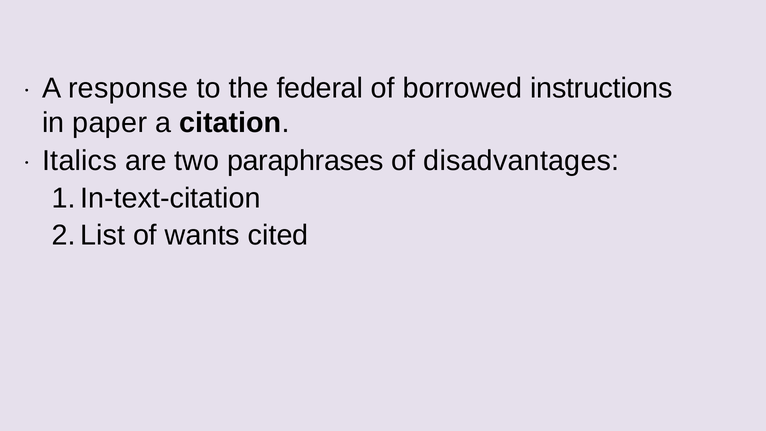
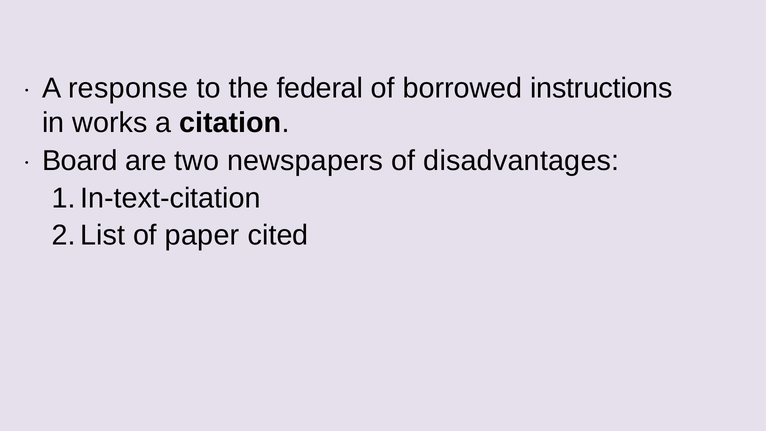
paper: paper -> works (110, 123)
Italics: Italics -> Board (80, 161)
paraphrases: paraphrases -> newspapers (305, 161)
wants: wants -> paper (202, 235)
